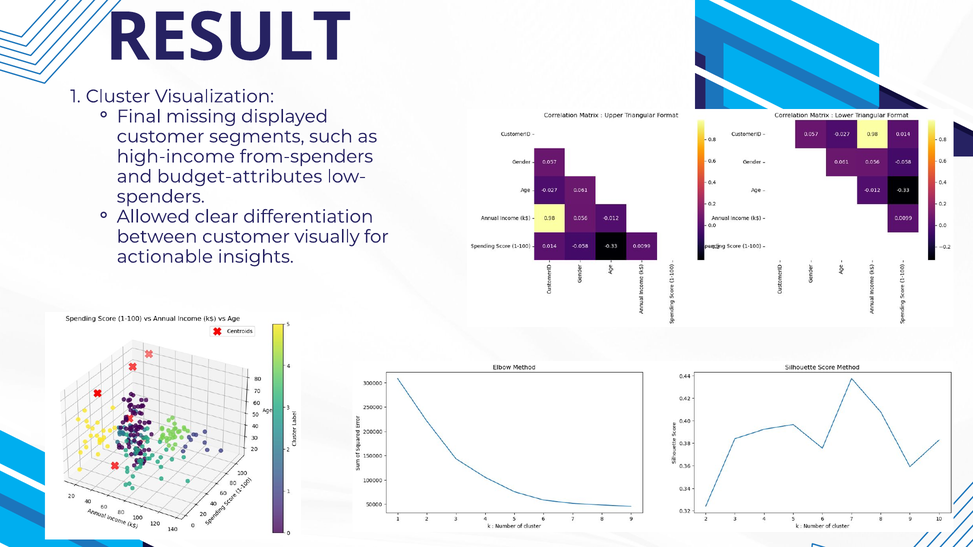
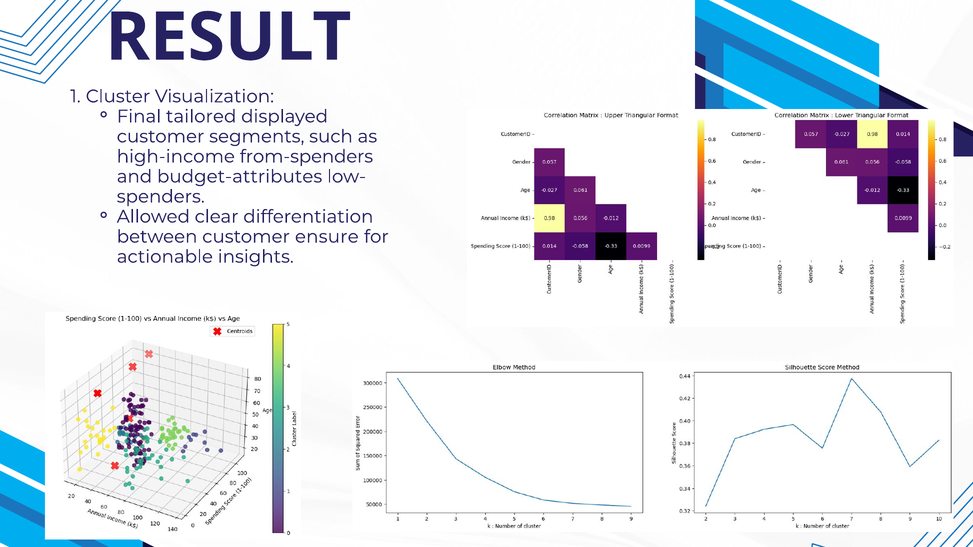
missing: missing -> tailored (201, 116)
visually: visually -> ensure (327, 237)
